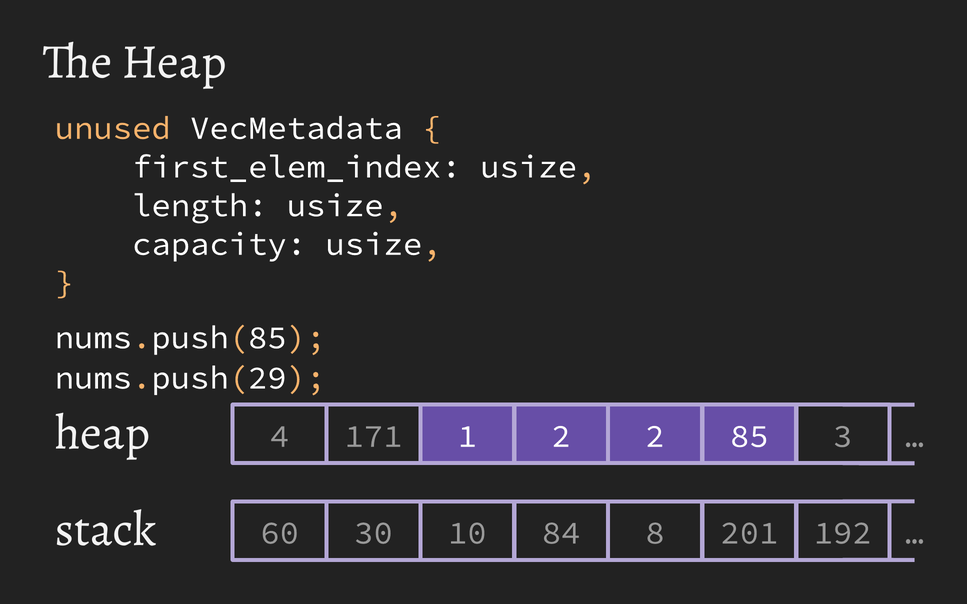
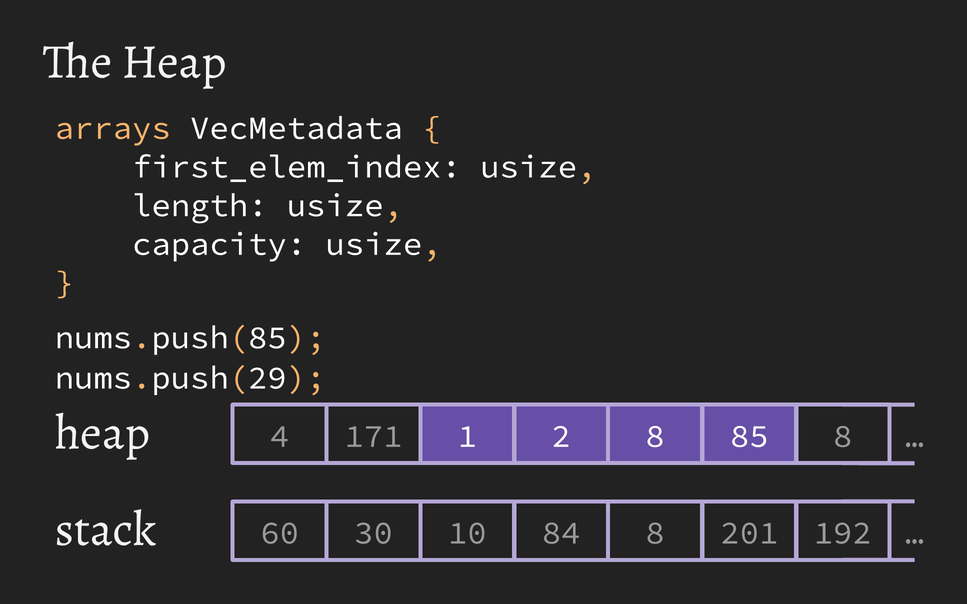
unused: unused -> arrays (113, 128)
heap 2: 2 -> 8 (655, 437)
171 3: 3 -> 8 (843, 437)
